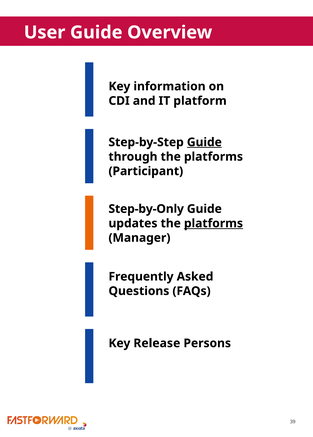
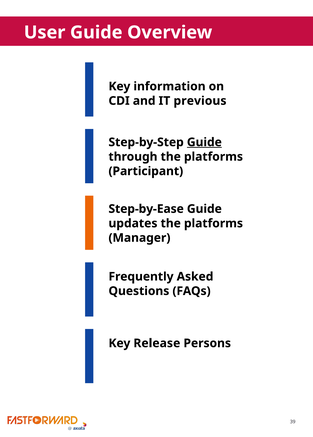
platform: platform -> previous (200, 101)
Step-by-Only: Step-by-Only -> Step-by-Ease (146, 209)
platforms underline: present -> none (213, 223)
